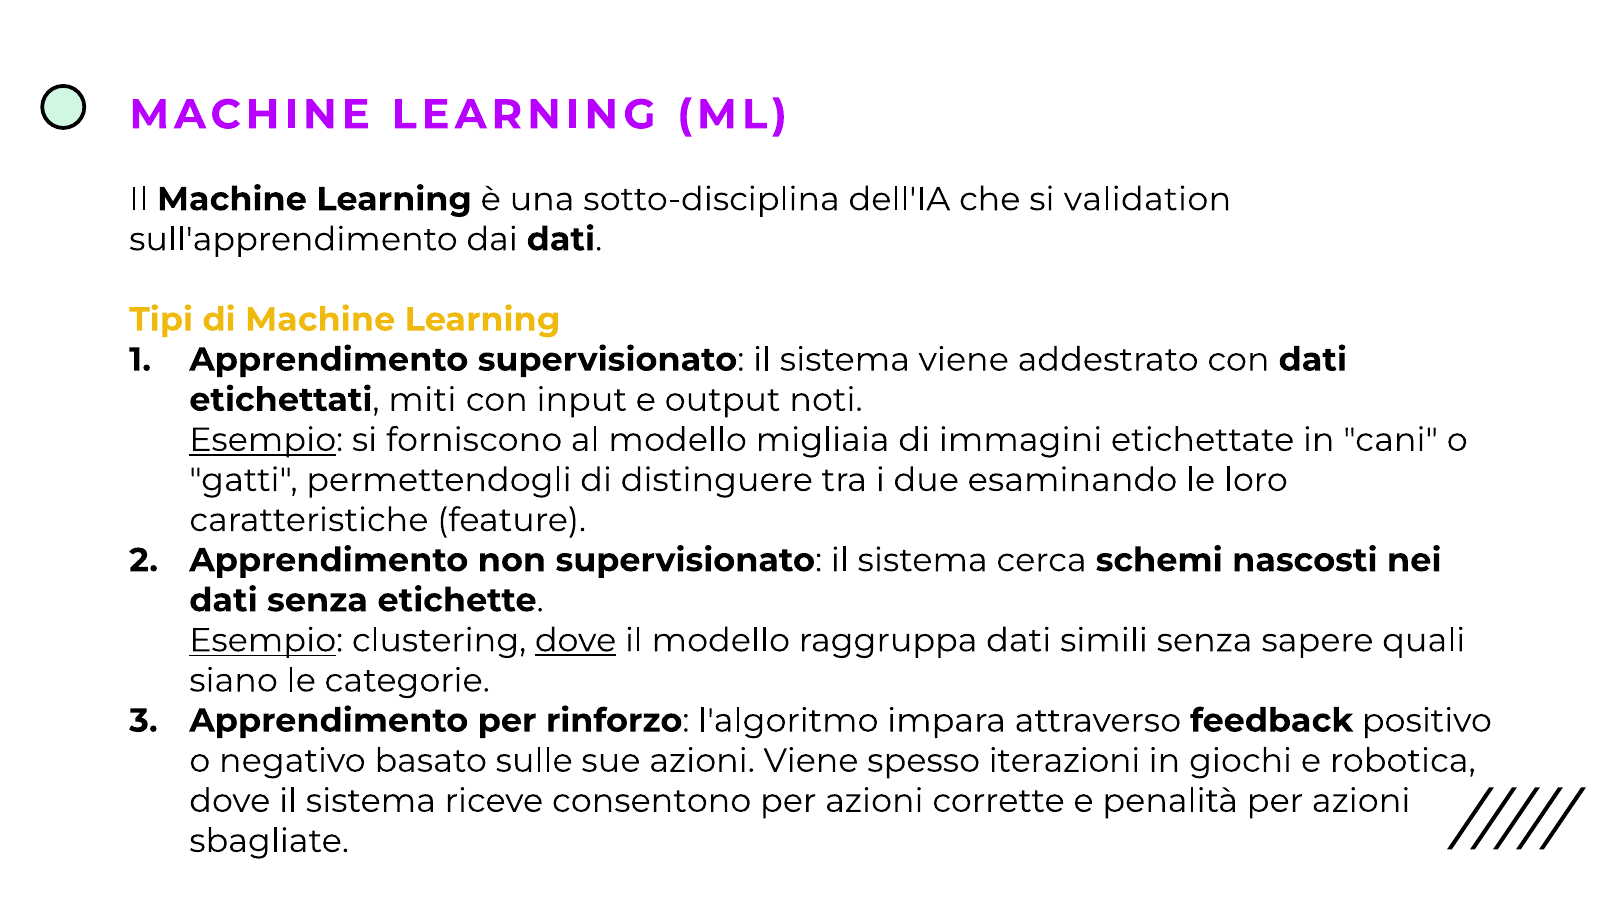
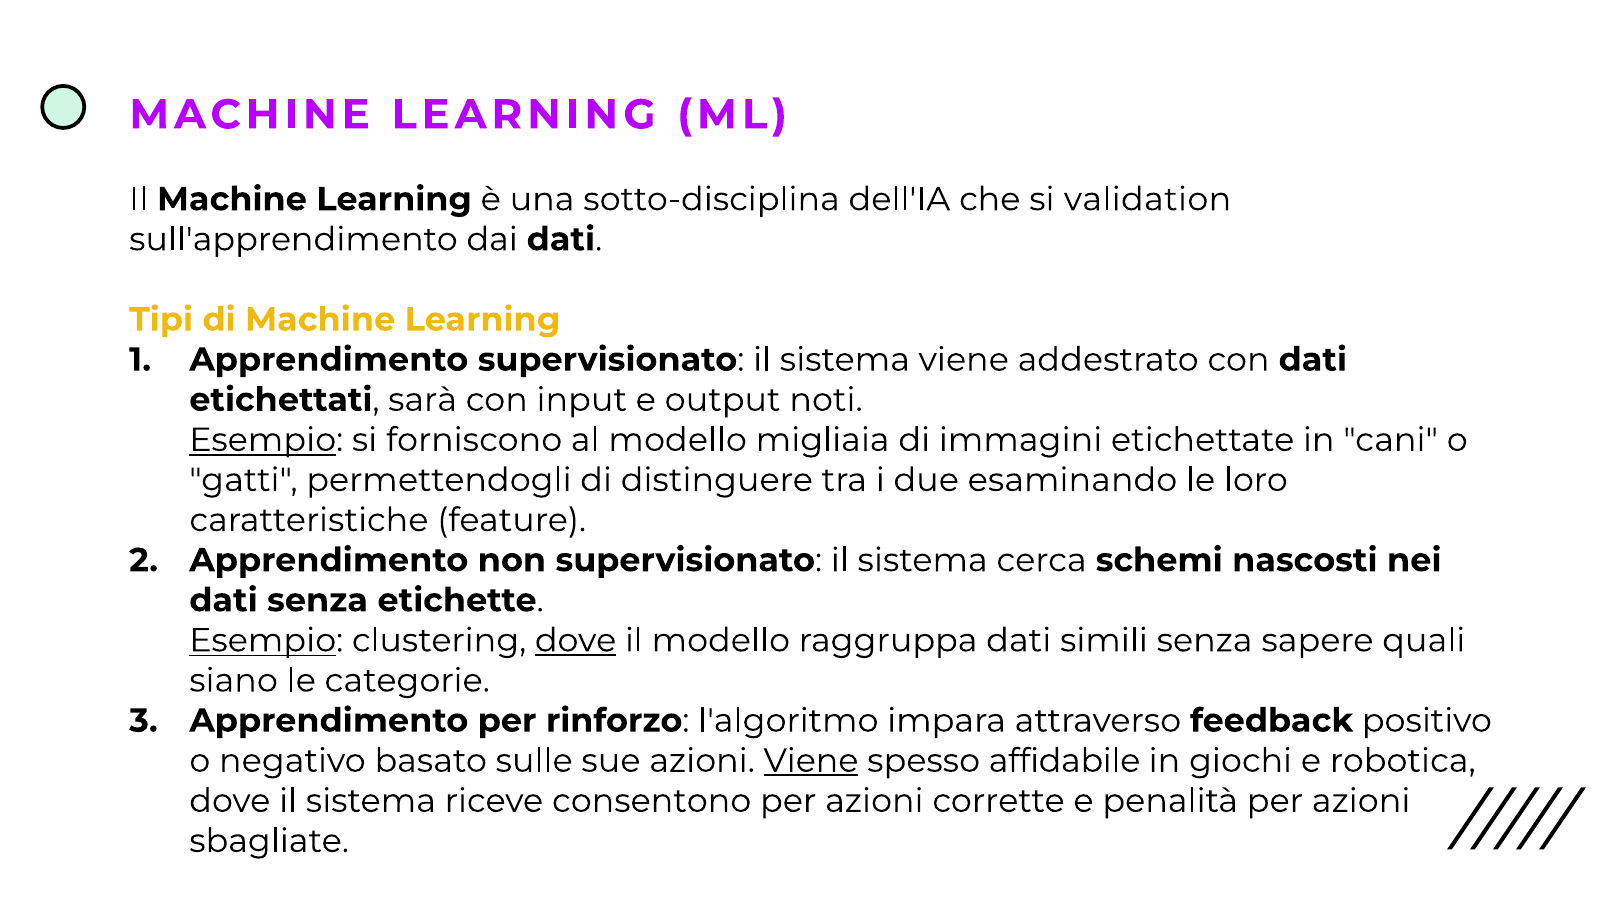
miti: miti -> sarà (423, 400)
Viene underline: none -> present (811, 761)
iterazioni: iterazioni -> affidabile (1064, 761)
